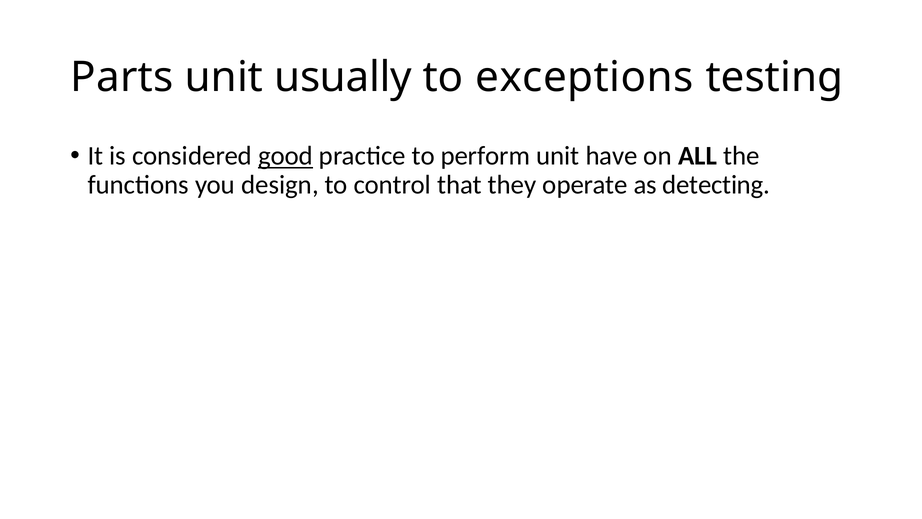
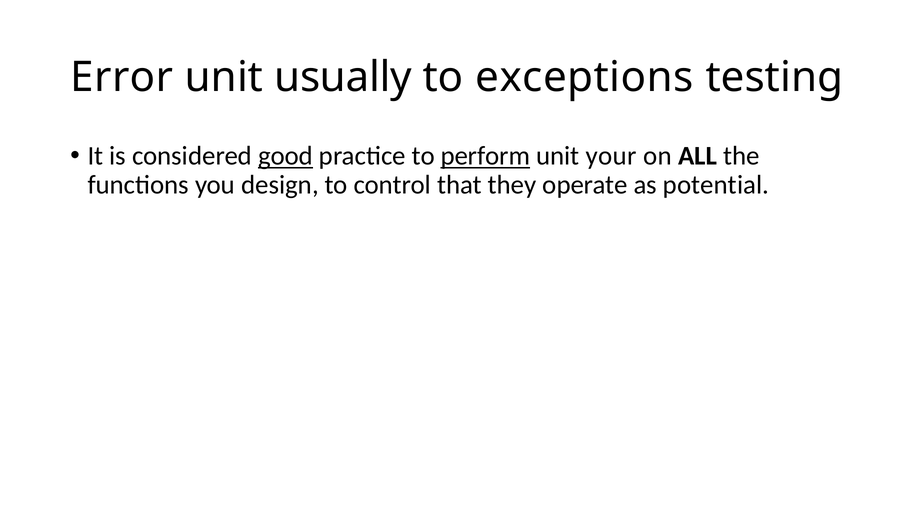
Parts: Parts -> Error (122, 77)
perform underline: none -> present (485, 156)
have: have -> your (611, 156)
detecting: detecting -> potential (716, 185)
